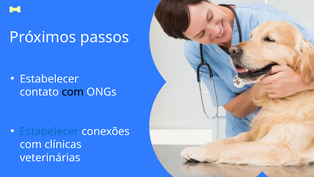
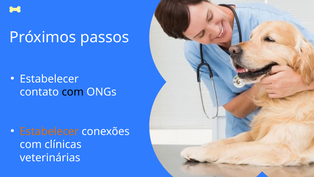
Estabelecer colour: blue -> orange (49, 131)
